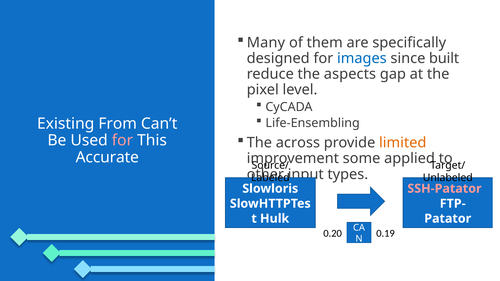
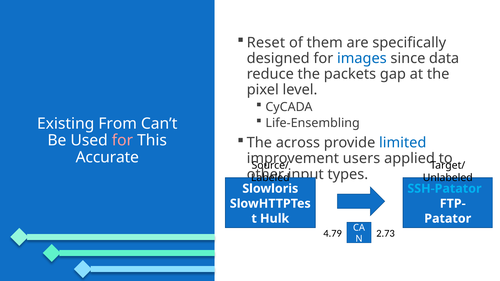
Many: Many -> Reset (266, 43)
built: built -> data (444, 58)
aspects: aspects -> packets (350, 74)
limited colour: orange -> blue (403, 143)
some: some -> users (361, 159)
SSH-Patator colour: pink -> light blue (444, 189)
0.20: 0.20 -> 4.79 (333, 234)
0.19: 0.19 -> 2.73 (385, 234)
